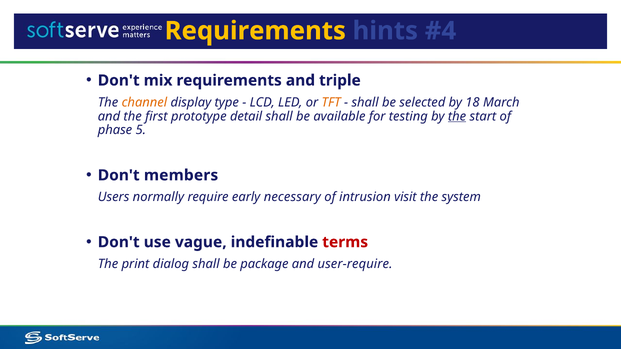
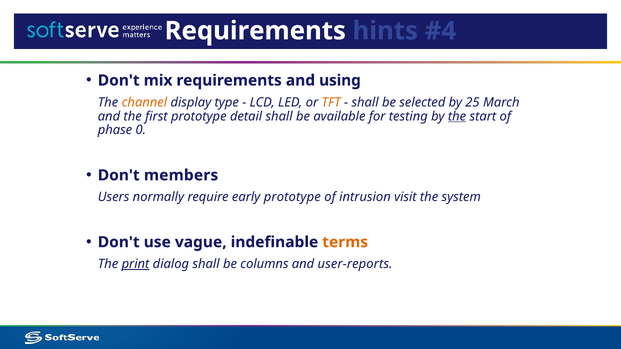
Requirements colour: yellow -> white (255, 31)
triple: triple -> using (340, 80)
18: 18 -> 25 (472, 102)
5: 5 -> 0 (141, 130)
early necessary: necessary -> prototype (292, 197)
terms colour: red -> orange (345, 242)
print underline: none -> present (136, 264)
package: package -> columns (264, 264)
user-require: user-require -> user-reports (355, 264)
